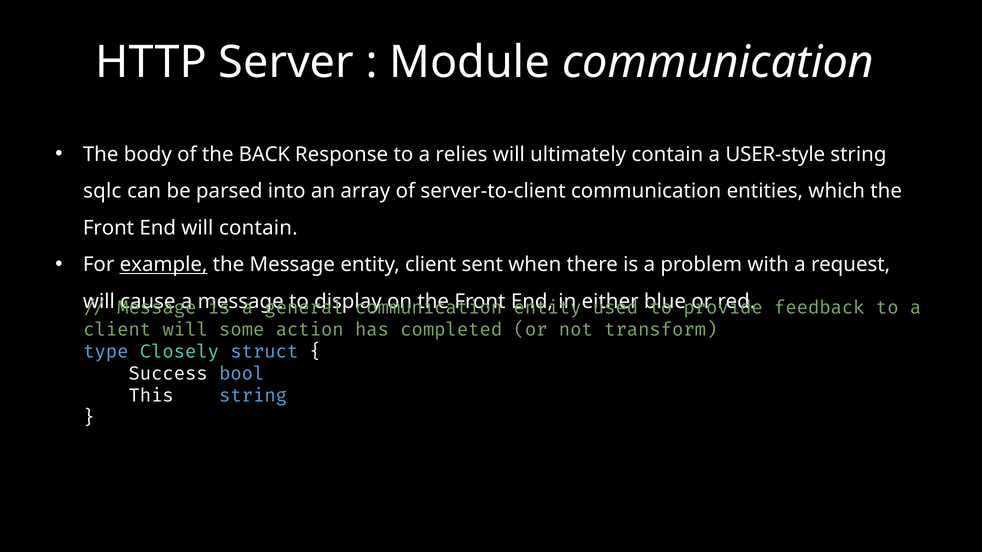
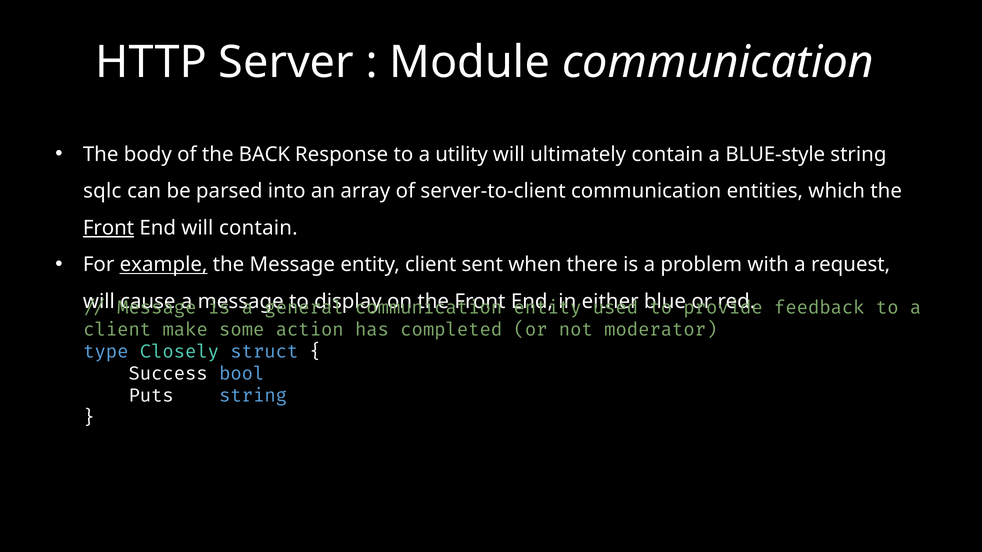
relies: relies -> utility (462, 154)
USER-style: USER-style -> BLUE-style (775, 154)
Front underline: none -> present (109, 228)
client will: will -> make (185, 330)
transform: transform -> moderator (661, 330)
This: This -> Puts (151, 396)
